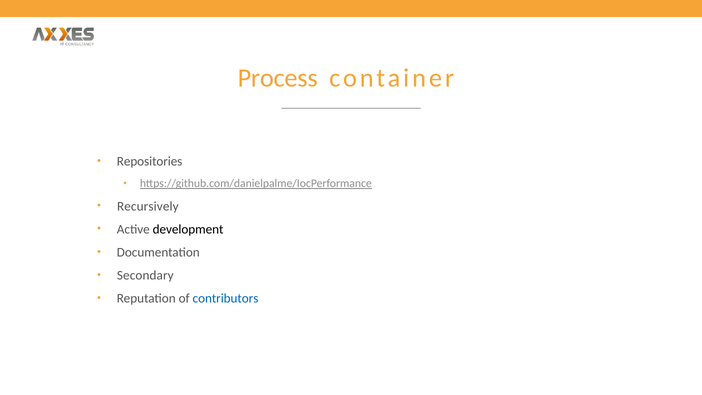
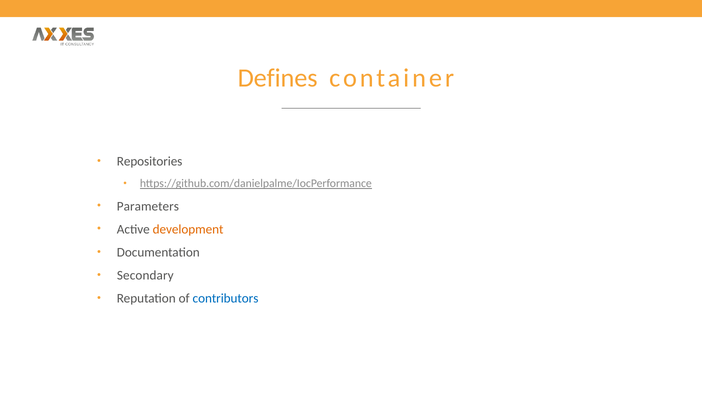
Process: Process -> Defines (278, 78)
Recursively: Recursively -> Parameters (148, 206)
development colour: black -> orange (188, 229)
